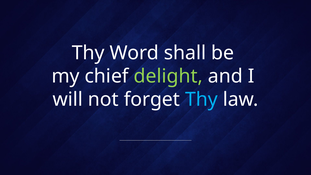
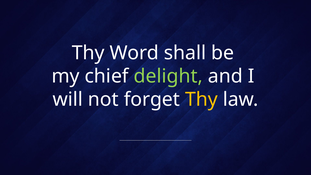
Thy colour: light blue -> yellow (201, 99)
